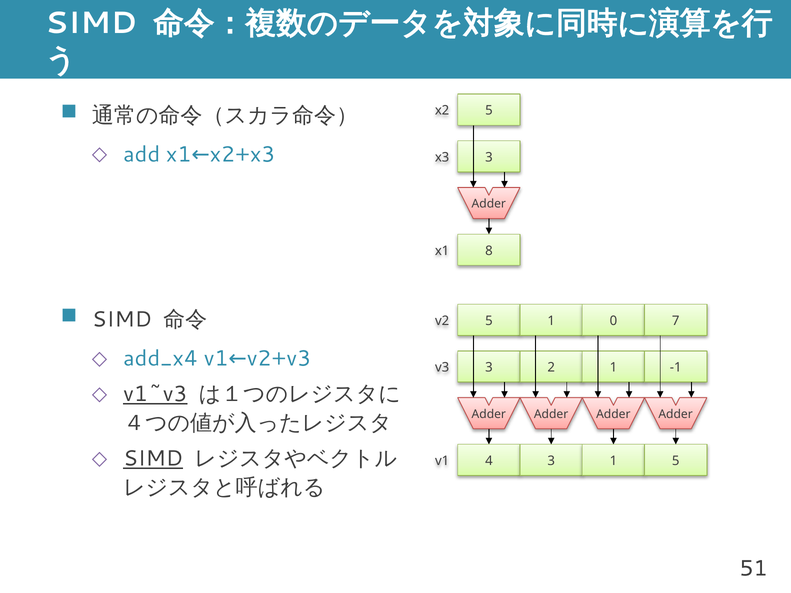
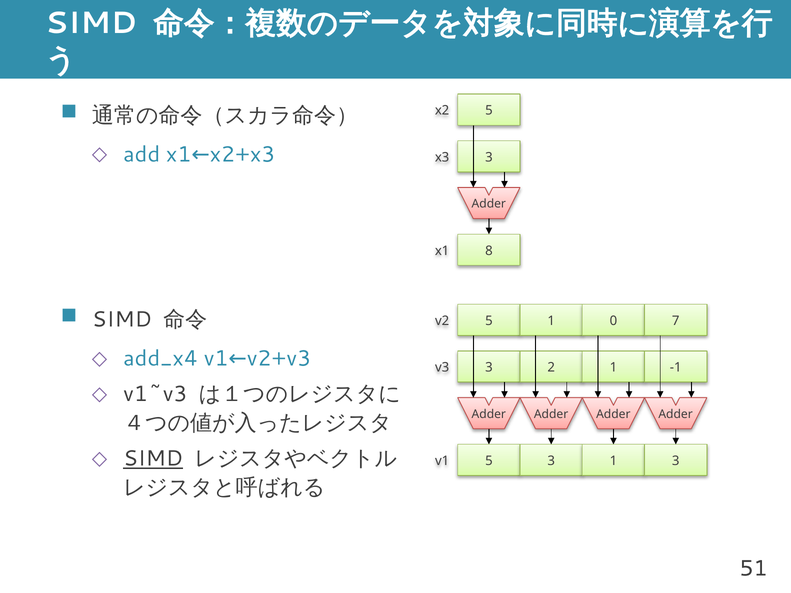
v1~v3 underline: present -> none (155, 394)
v1 4: 4 -> 5 (489, 461)
1 5: 5 -> 3 (676, 461)
